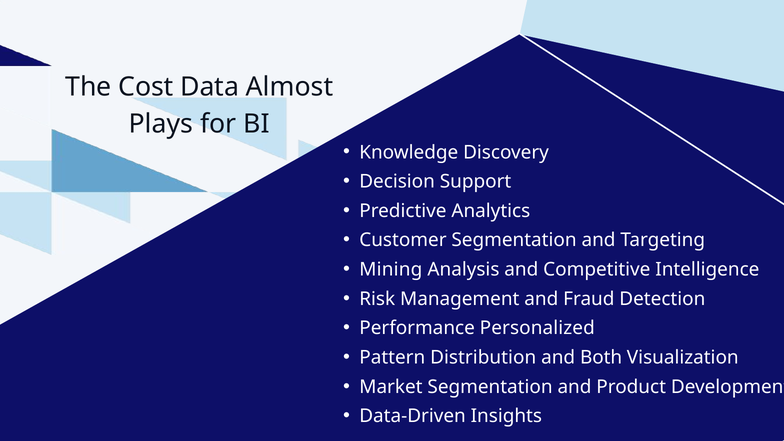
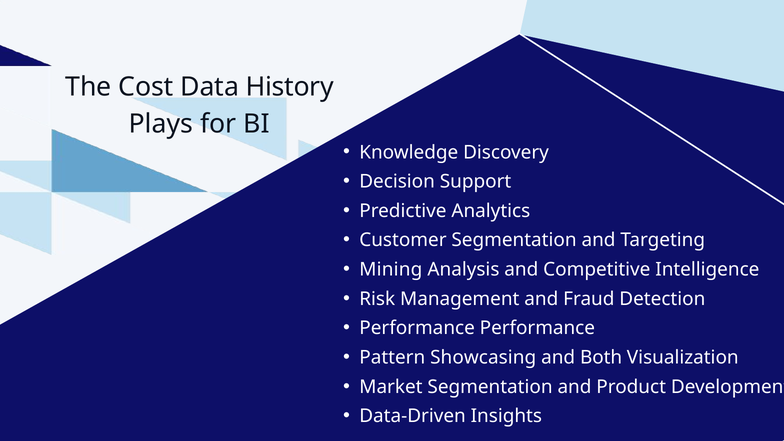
Almost: Almost -> History (290, 87)
Performance Personalized: Personalized -> Performance (537, 328)
Distribution: Distribution -> Showcasing (483, 358)
